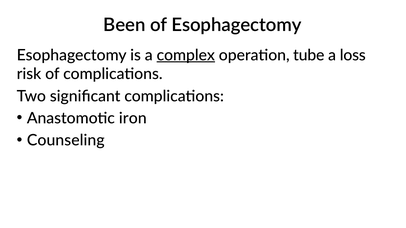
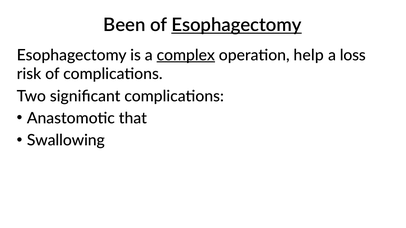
Esophagectomy underline: none -> present (236, 25)
tube: tube -> help (309, 55)
iron: iron -> that (133, 118)
Counseling: Counseling -> Swallowing (66, 141)
